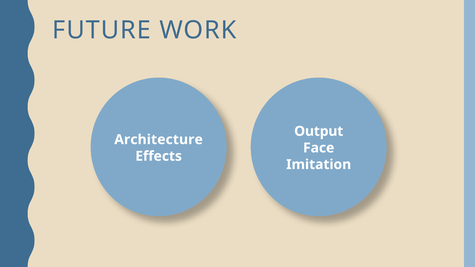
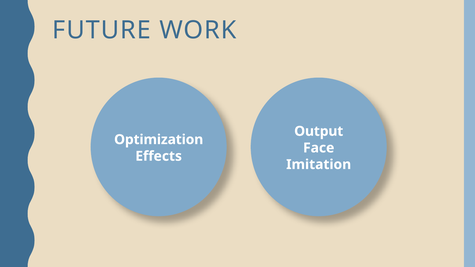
Architecture: Architecture -> Optimization (159, 140)
